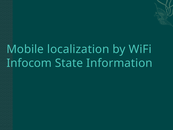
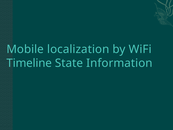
Infocom: Infocom -> Timeline (29, 63)
